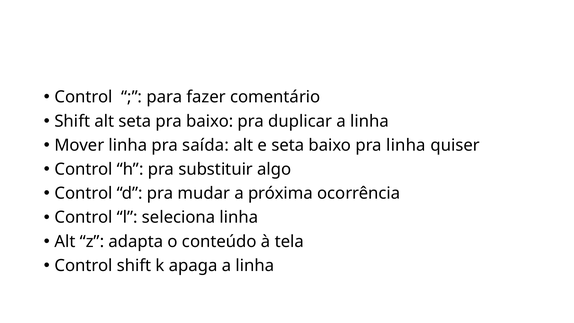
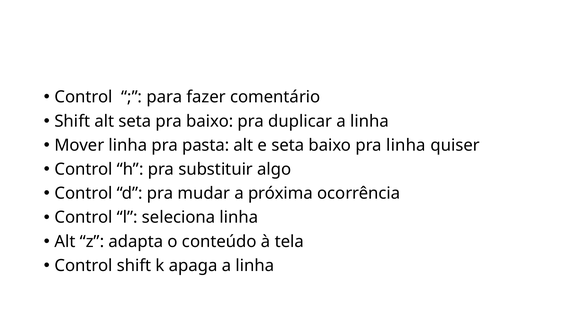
saída: saída -> pasta (206, 145)
